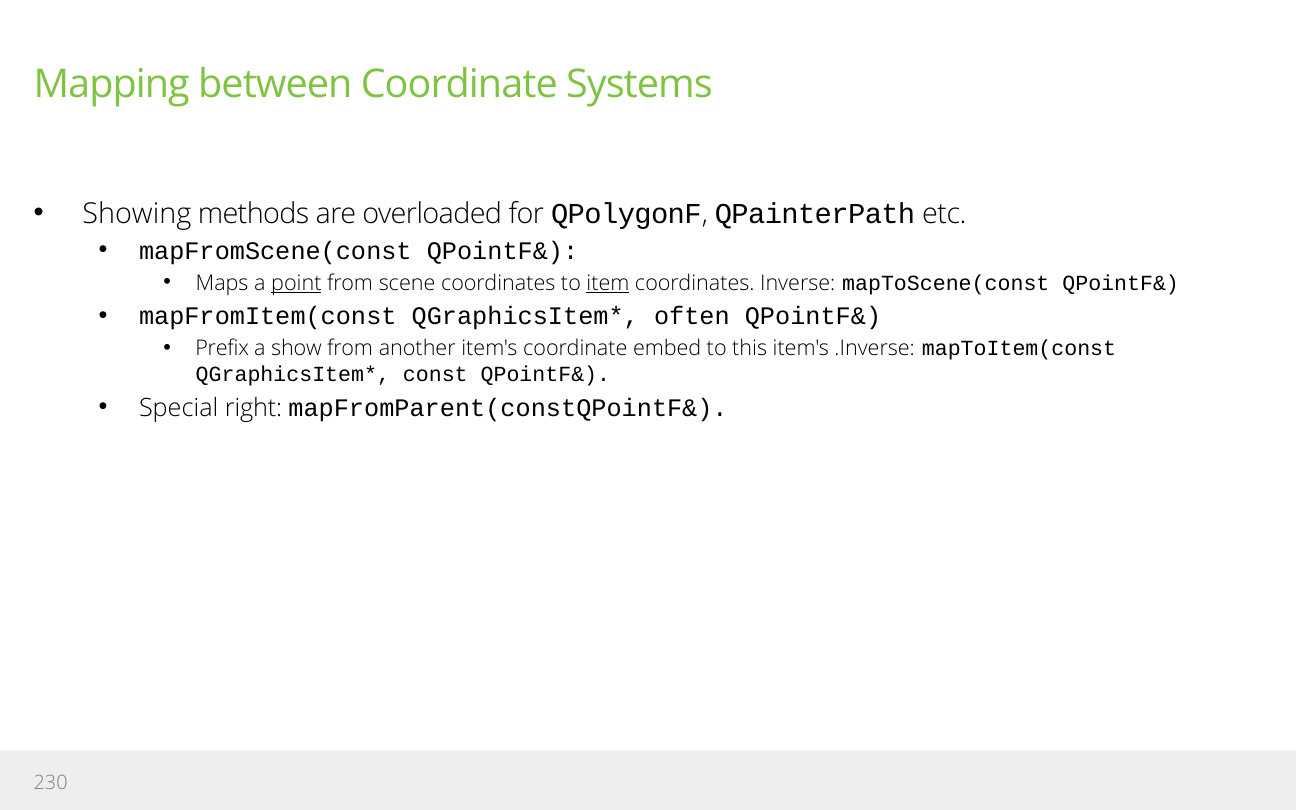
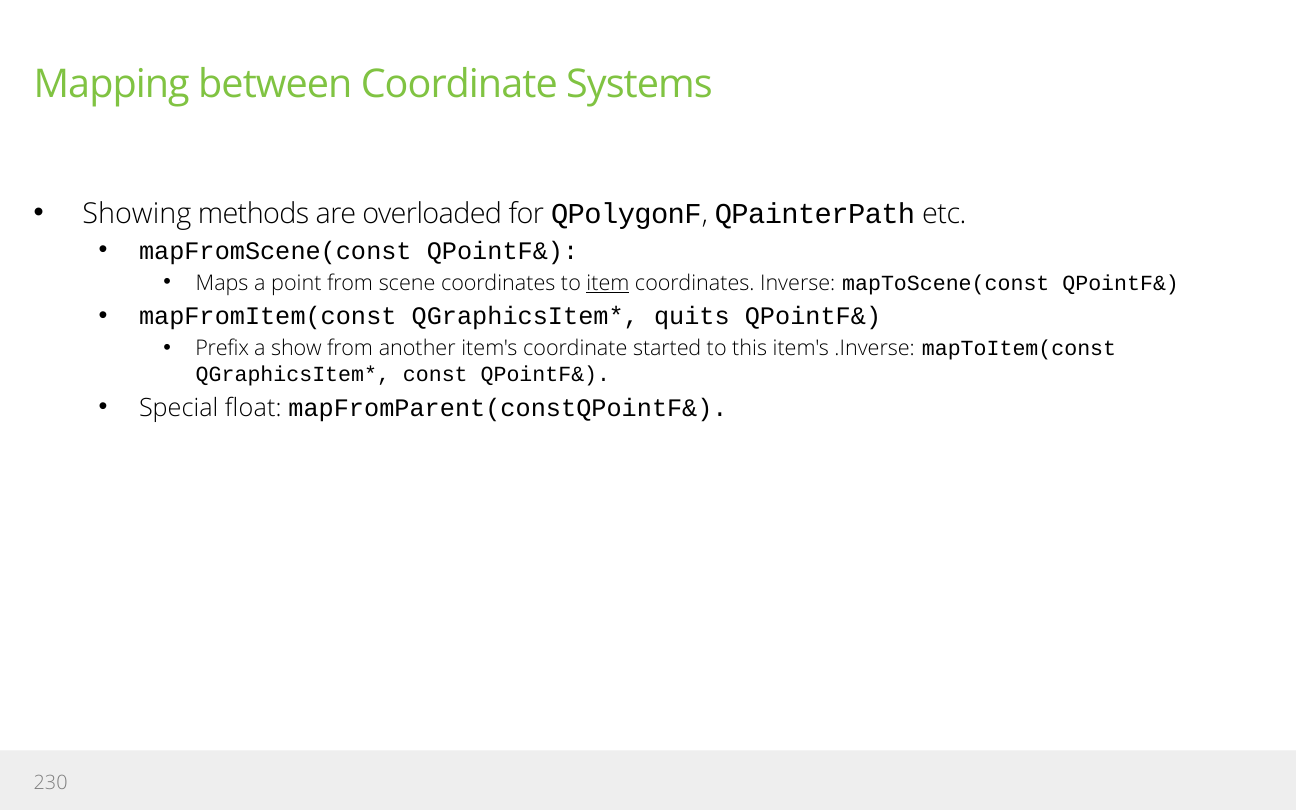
point underline: present -> none (296, 283)
often: often -> quits (692, 316)
embed: embed -> started (667, 349)
right: right -> float (253, 408)
